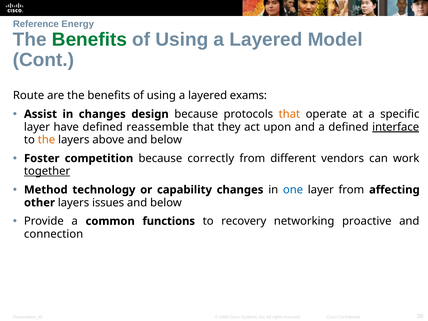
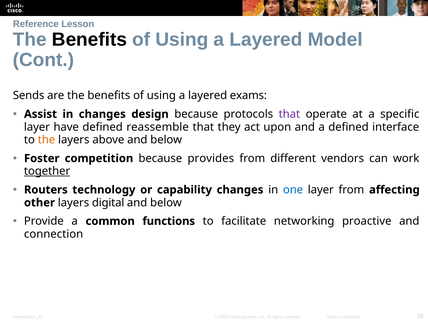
Energy: Energy -> Lesson (78, 24)
Benefits colour: green -> black (89, 39)
Route: Route -> Sends (29, 96)
that colour: orange -> purple (289, 114)
interface underline: present -> none (396, 127)
correctly: correctly -> provides (211, 158)
Method: Method -> Routers (46, 190)
issues: issues -> digital (108, 203)
recovery: recovery -> facilitate (244, 221)
